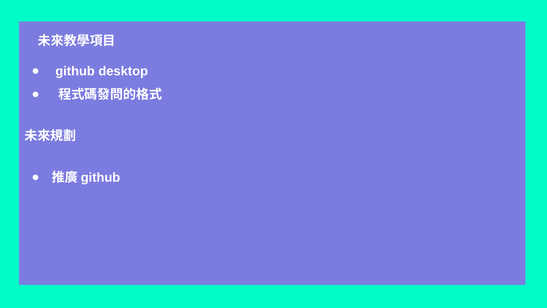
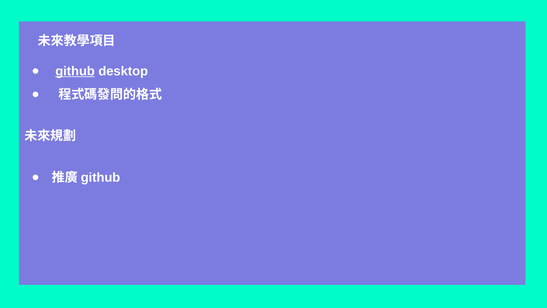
github underline: none -> present (75, 71)
